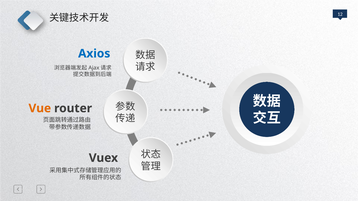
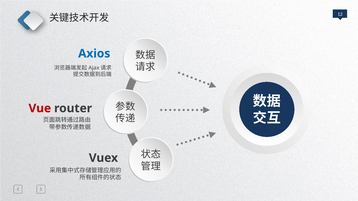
Vue colour: orange -> red (40, 109)
